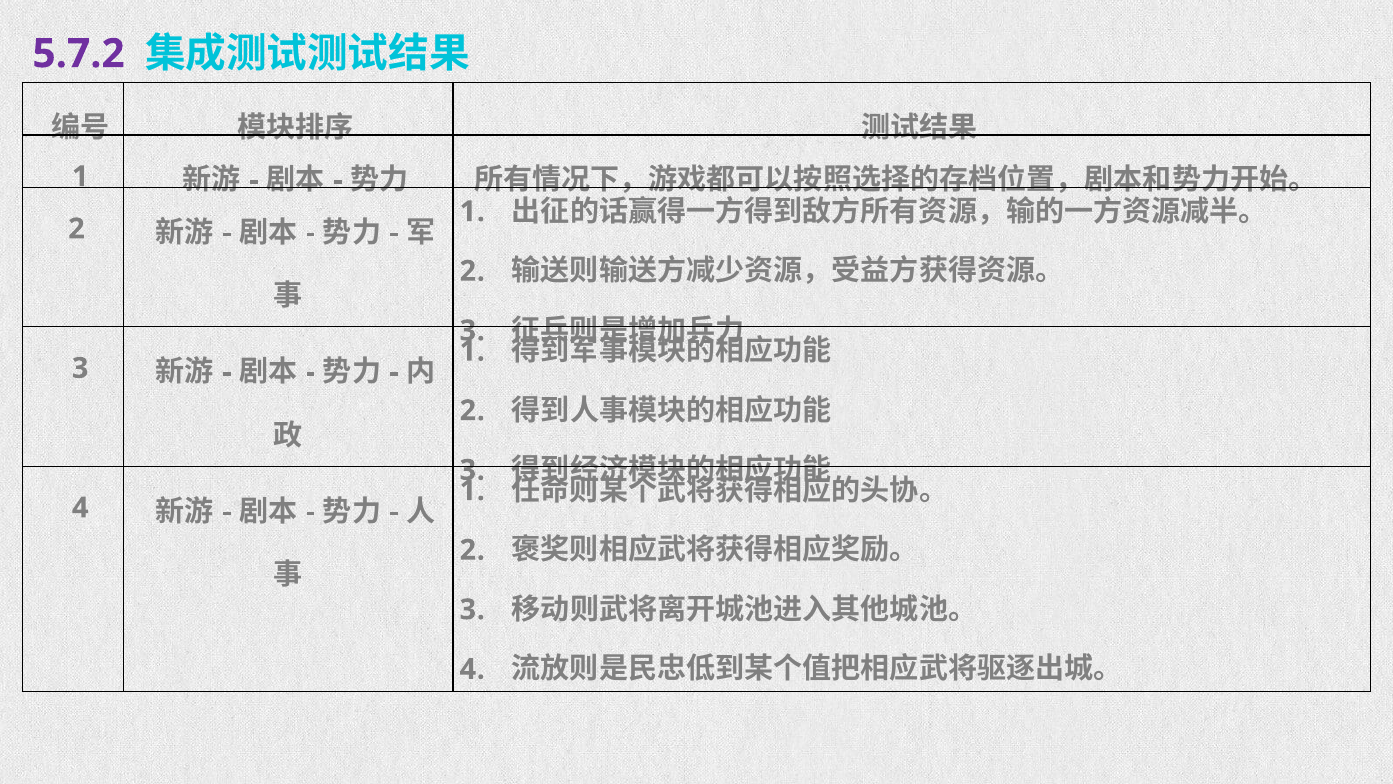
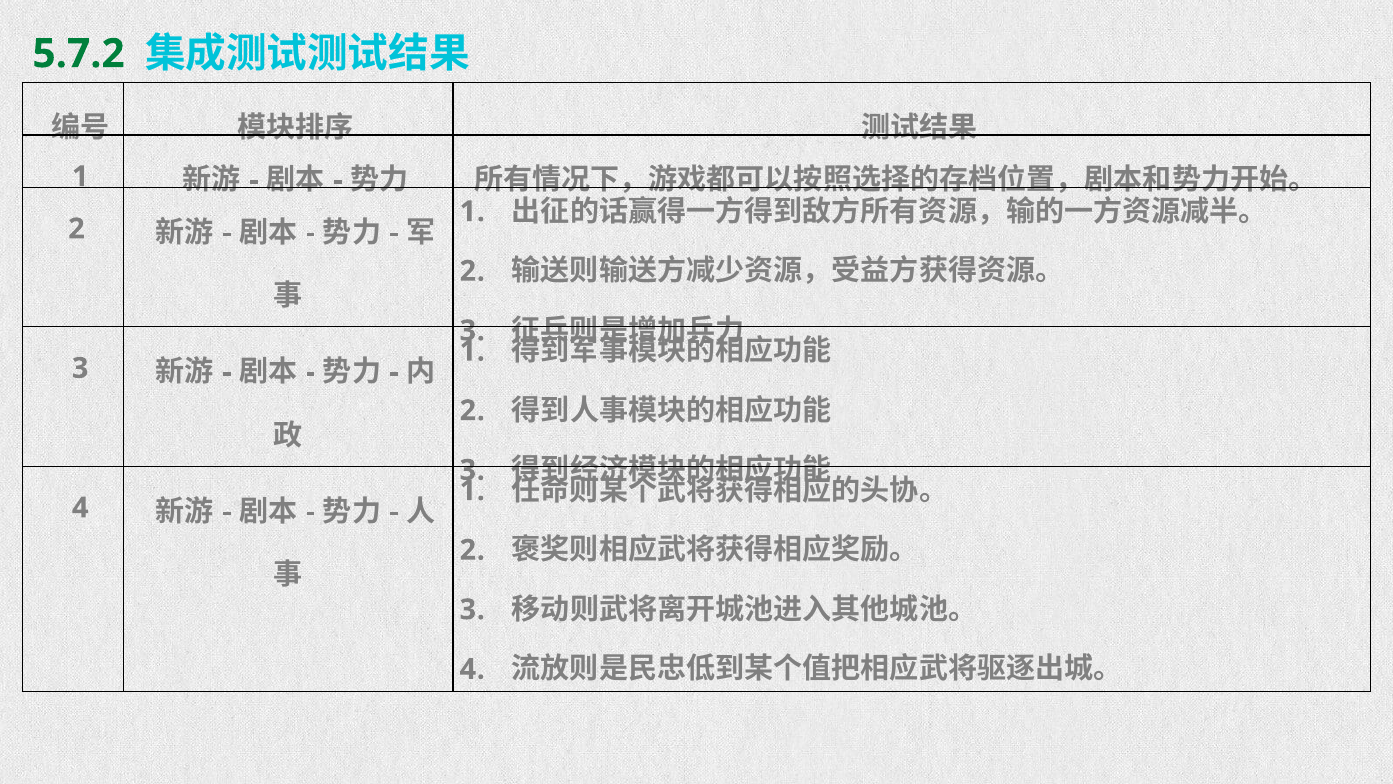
5.7.2 colour: purple -> green (79, 54)
